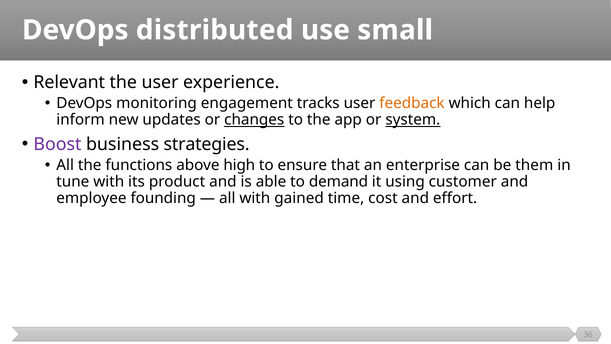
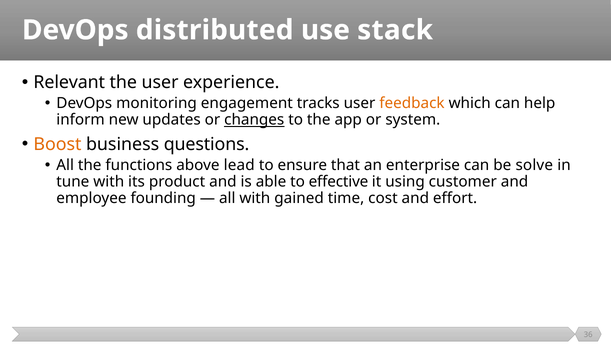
small: small -> stack (395, 30)
system underline: present -> none (413, 120)
Boost colour: purple -> orange (57, 144)
strategies: strategies -> questions (207, 144)
high: high -> lead (239, 165)
them: them -> solve (534, 165)
demand: demand -> effective (339, 182)
